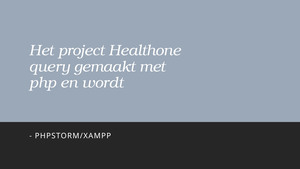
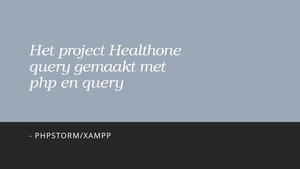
en wordt: wordt -> query (103, 83)
